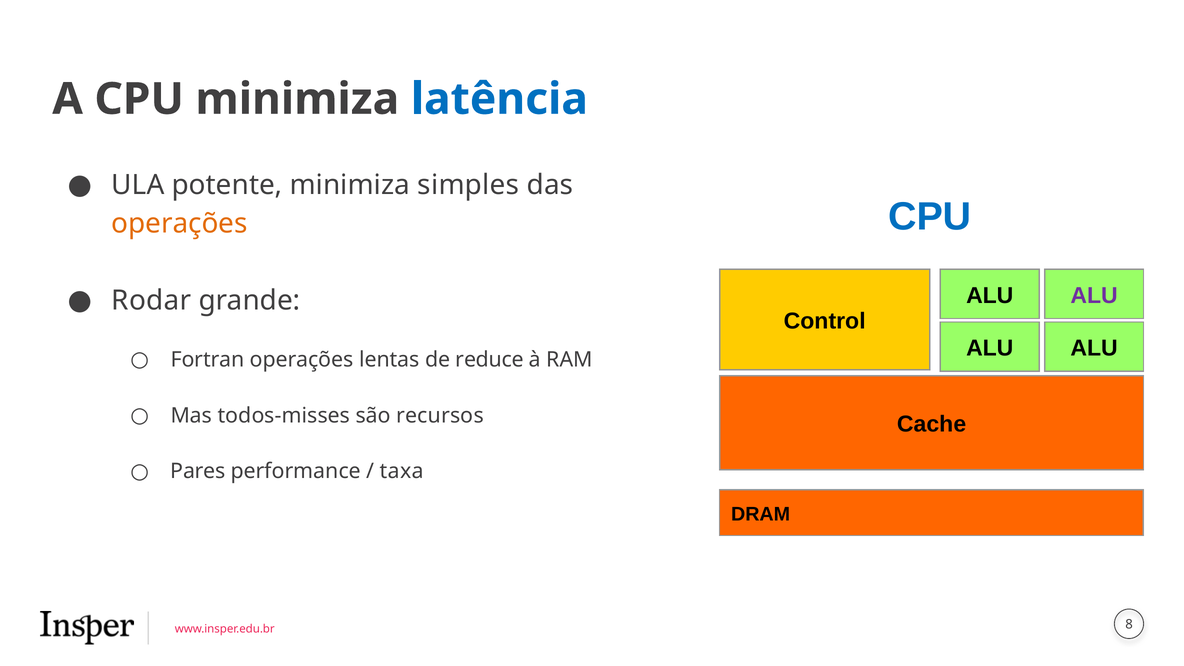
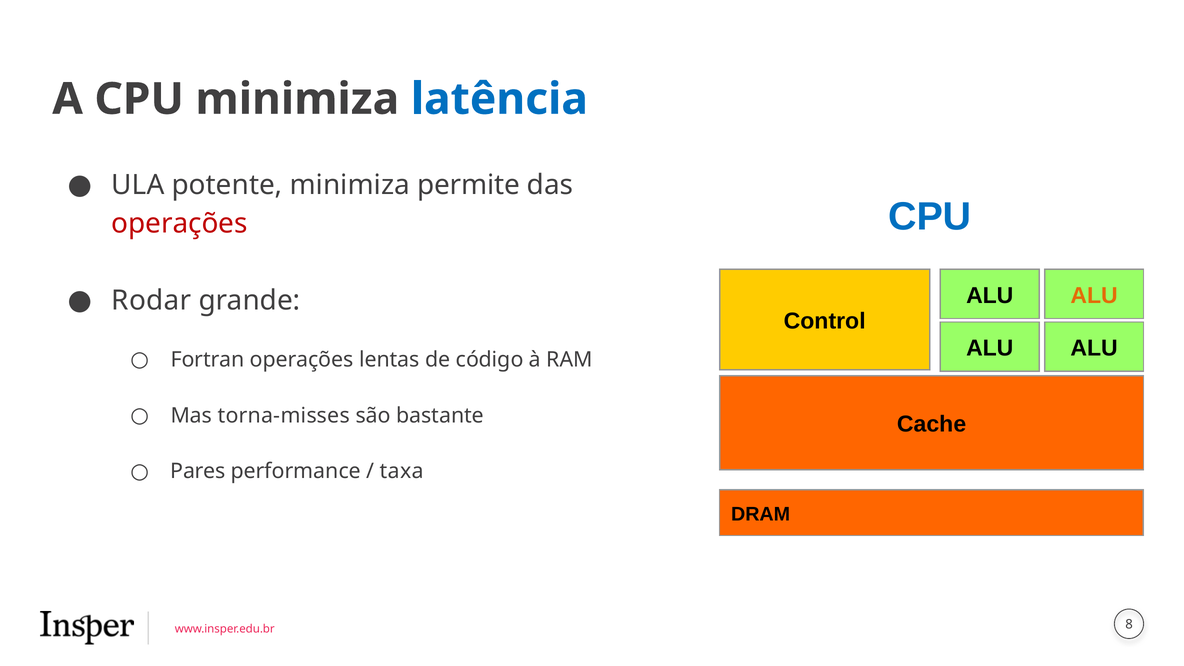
simples: simples -> permite (469, 185)
operações colour: orange -> red (179, 223)
ALU colour: purple -> orange (1094, 295)
reduce: reduce -> código (490, 360)
todos-misses: todos-misses -> torna-misses (284, 416)
recursos: recursos -> bastante (440, 416)
